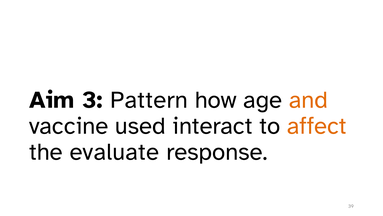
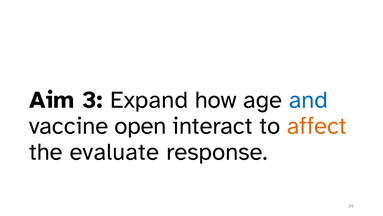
Pattern: Pattern -> Expand (149, 100)
and colour: orange -> blue (308, 100)
used: used -> open (140, 126)
